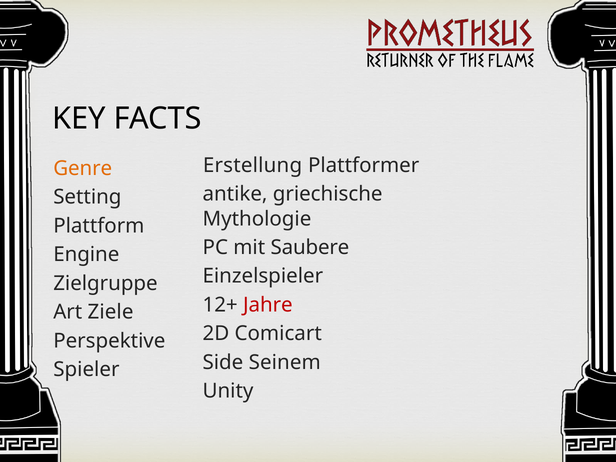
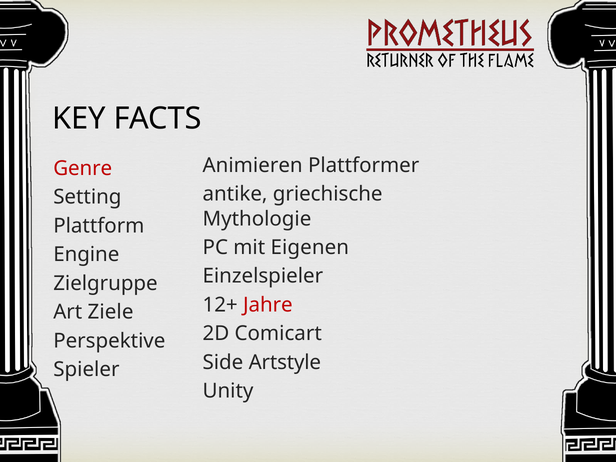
Erstellung: Erstellung -> Animieren (253, 165)
Genre colour: orange -> red (83, 168)
Saubere: Saubere -> Eigenen (310, 247)
Seinem: Seinem -> Artstyle (285, 362)
